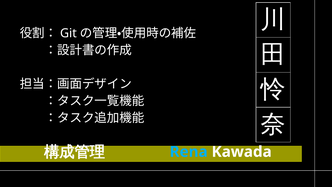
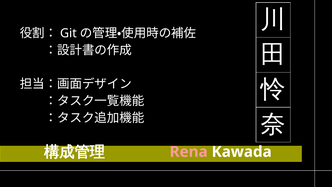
Rena colour: light blue -> pink (189, 152)
